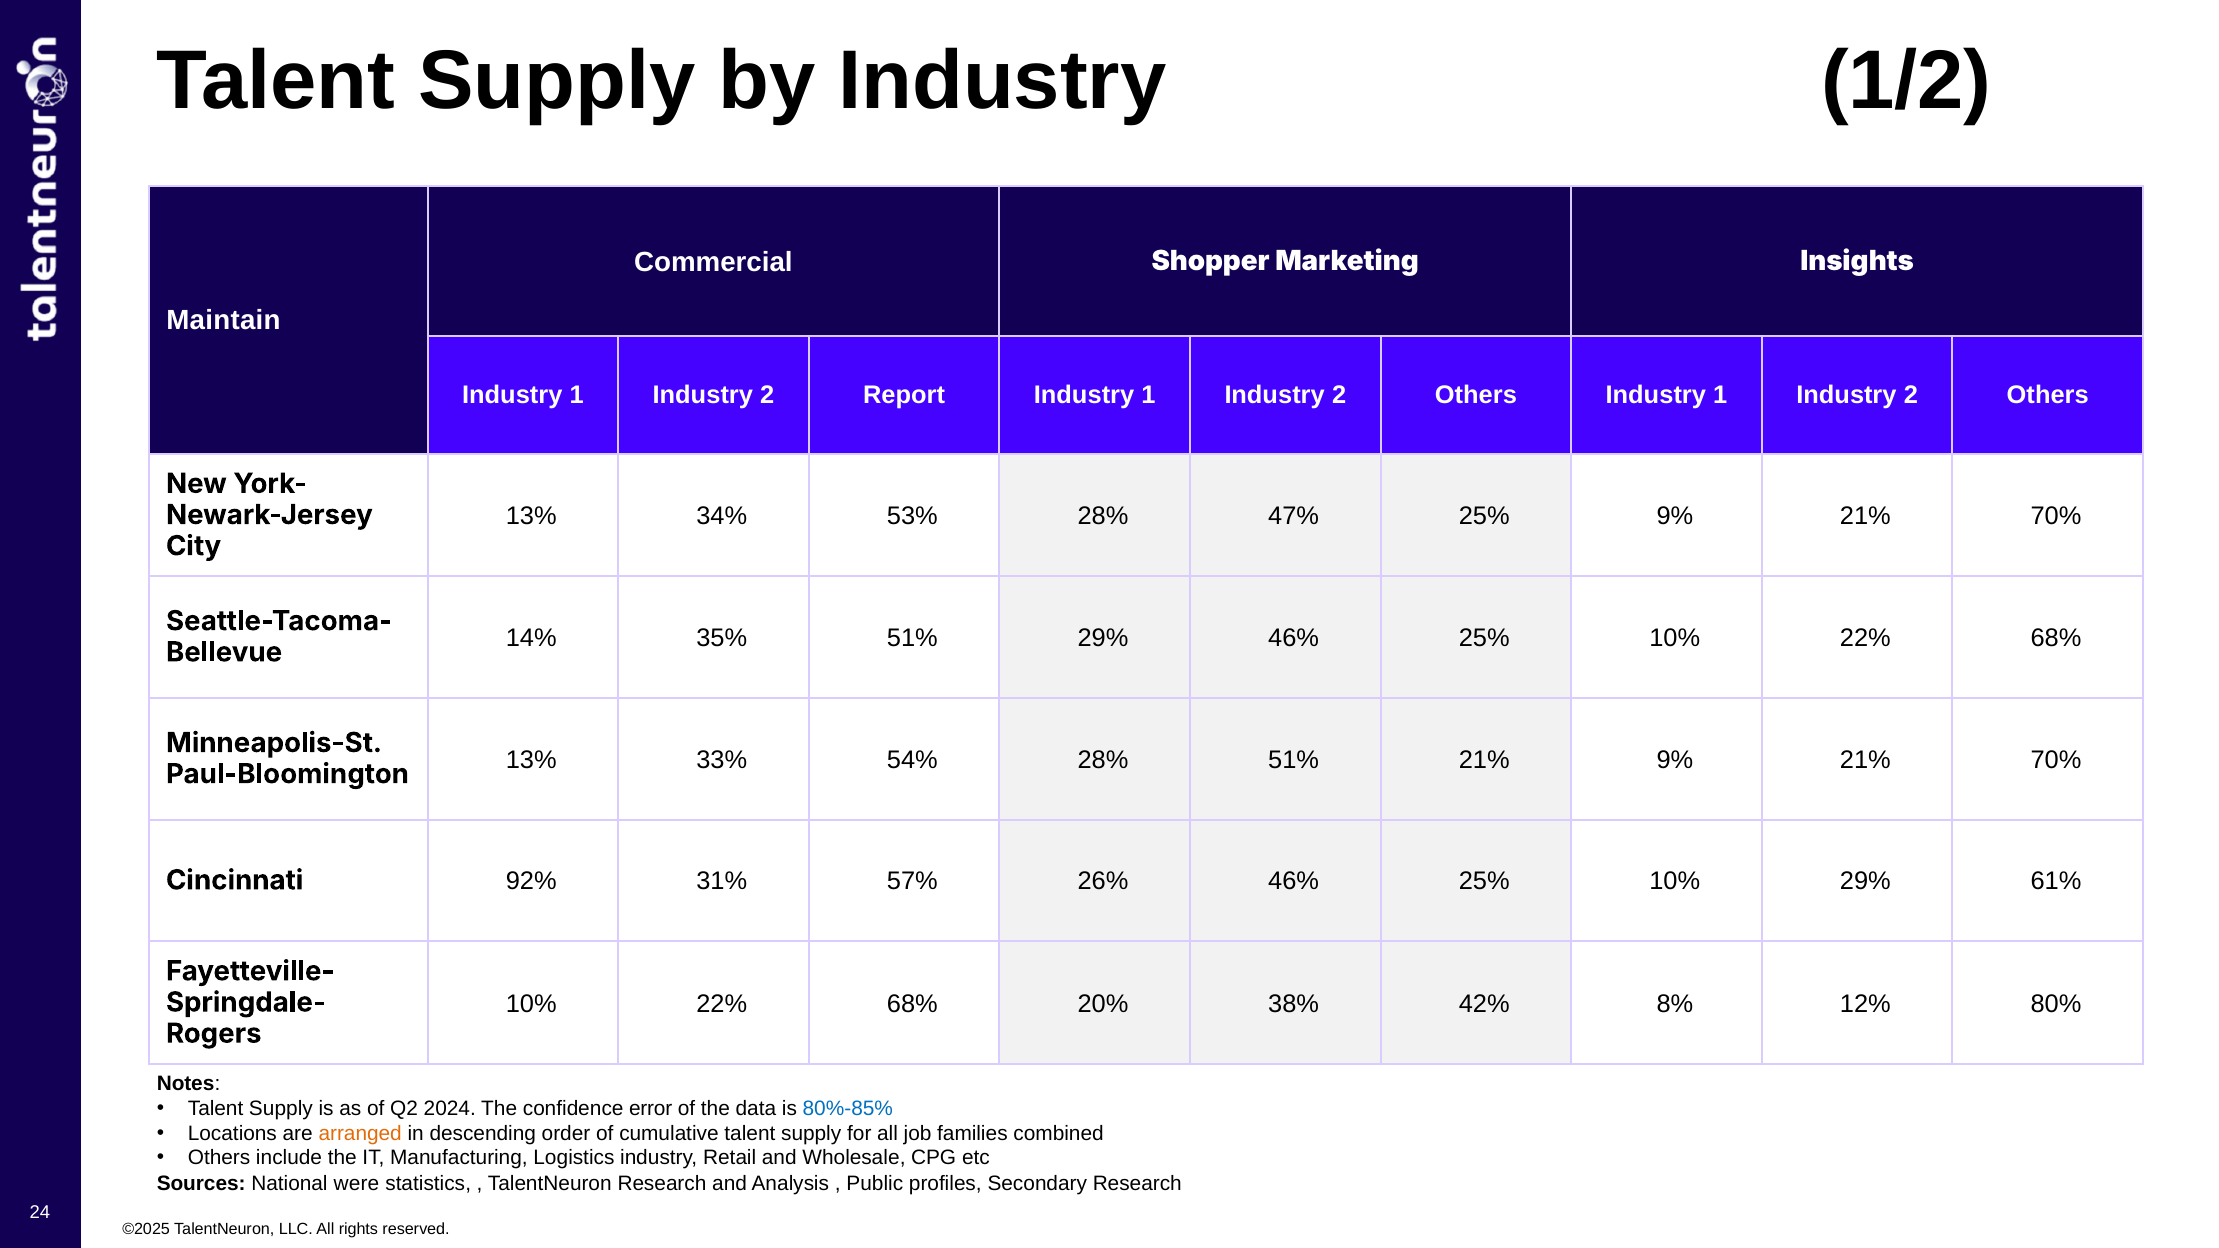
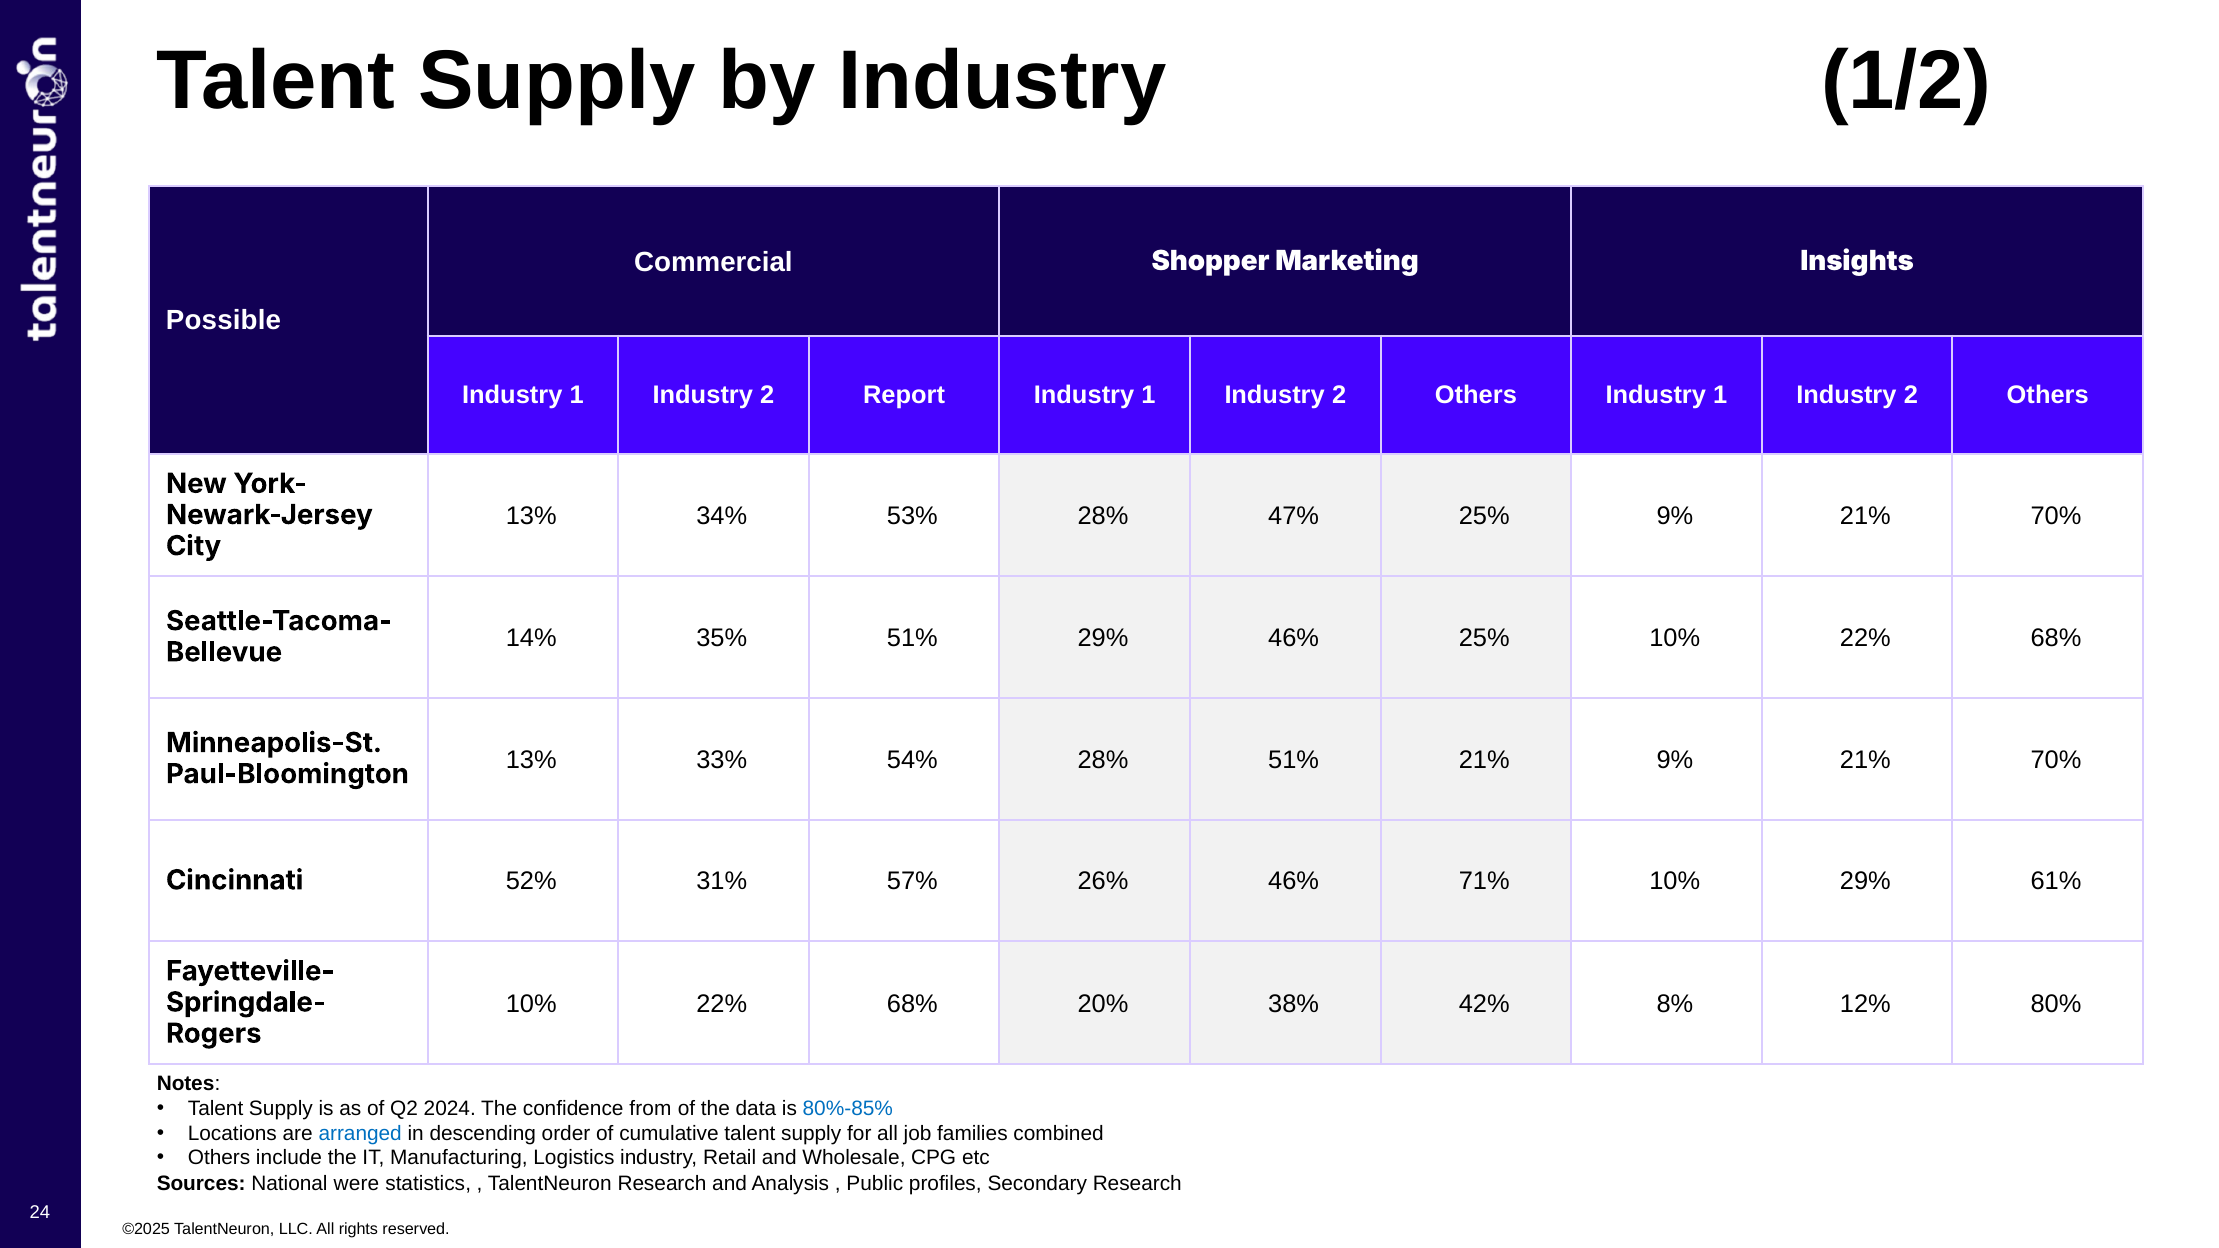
Maintain: Maintain -> Possible (223, 321)
92%: 92% -> 52% (531, 882)
26% 46% 25%: 25% -> 71% (1484, 882)
error: error -> from (650, 1108)
arranged colour: orange -> blue (360, 1134)
